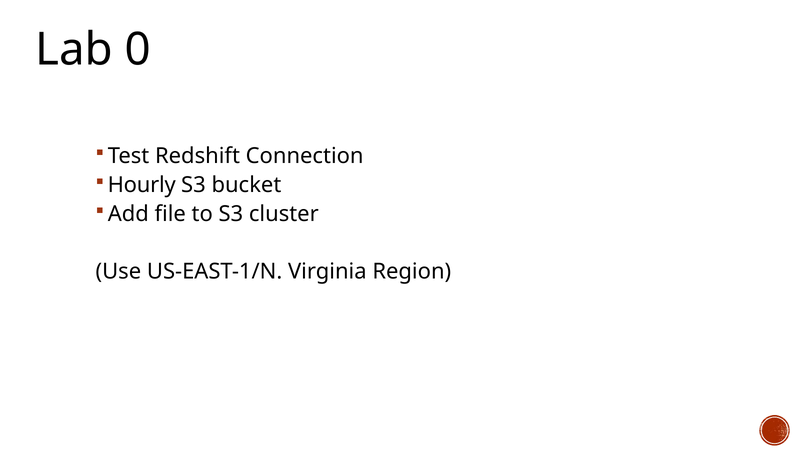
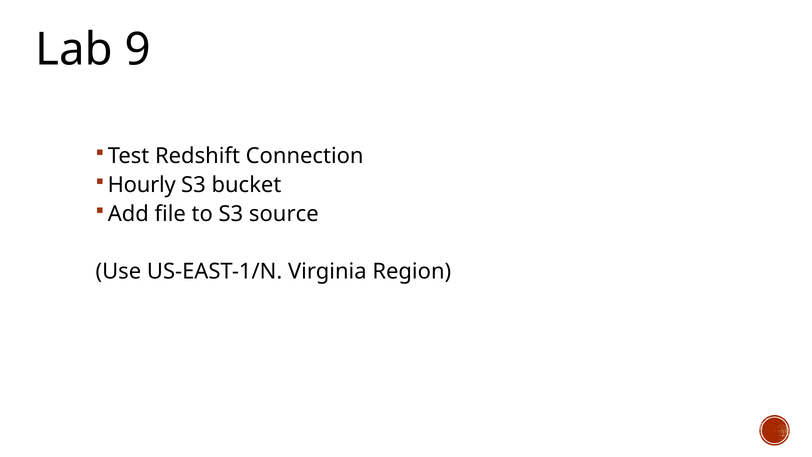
0: 0 -> 9 (138, 50)
cluster: cluster -> source (284, 214)
